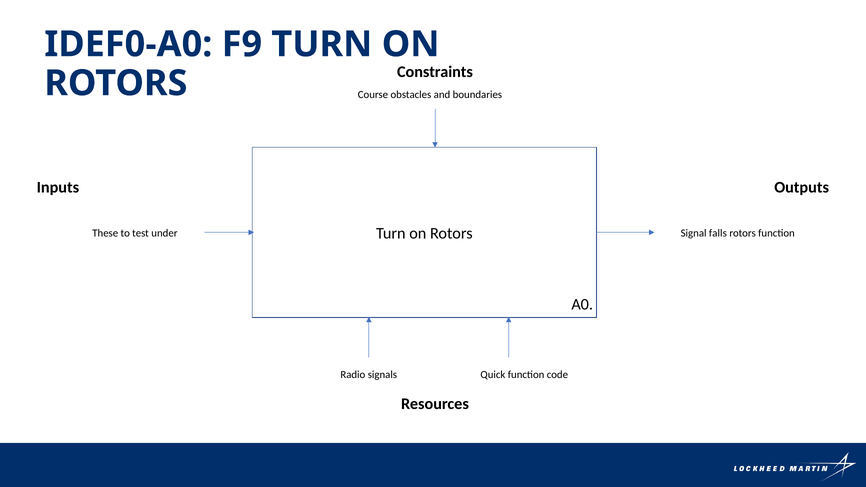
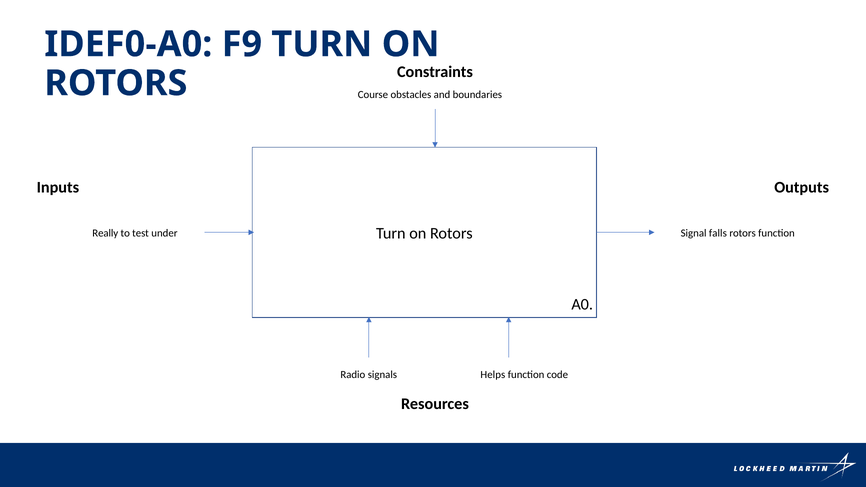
These: These -> Really (105, 233)
Quick: Quick -> Helps (493, 375)
